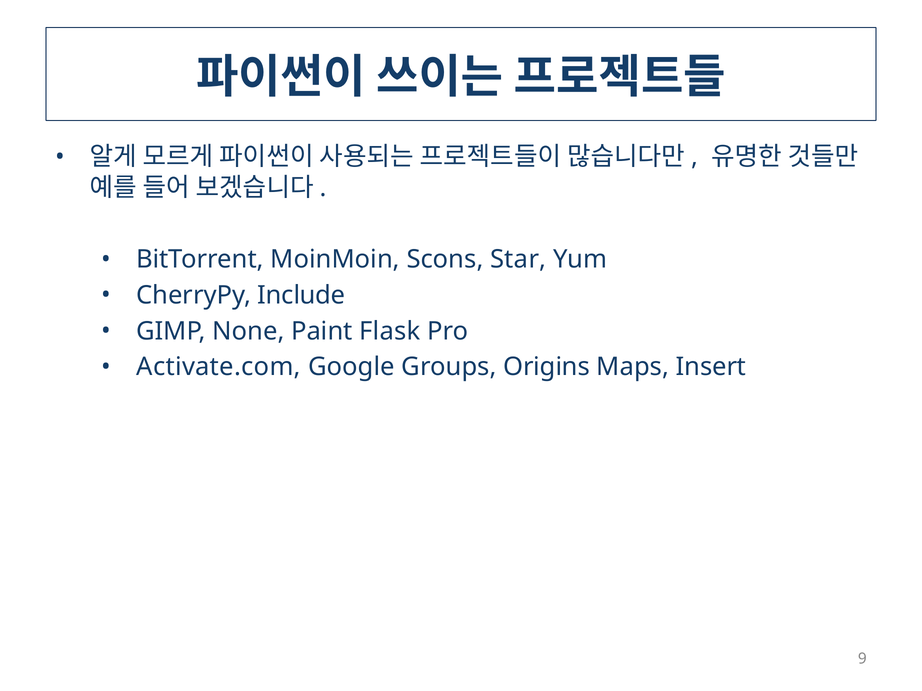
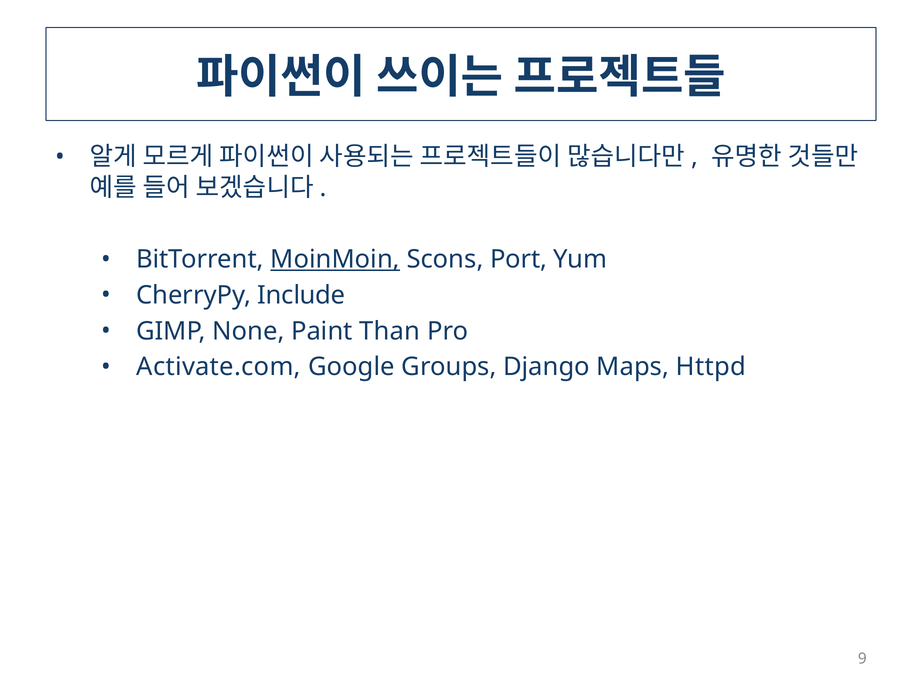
MoinMoin underline: none -> present (335, 260)
Star: Star -> Port (518, 260)
Flask: Flask -> Than (390, 331)
Origins: Origins -> Django (547, 367)
Insert: Insert -> Httpd (711, 367)
